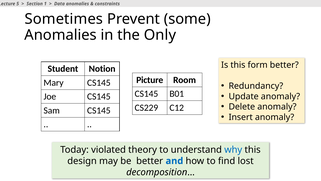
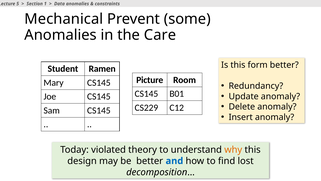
Sometimes: Sometimes -> Mechanical (64, 19)
Only: Only -> Care (160, 35)
Notion: Notion -> Ramen (102, 69)
why colour: blue -> orange (233, 149)
